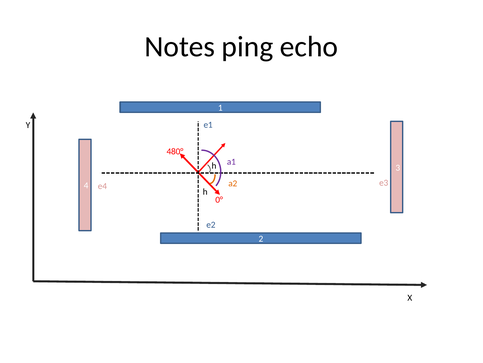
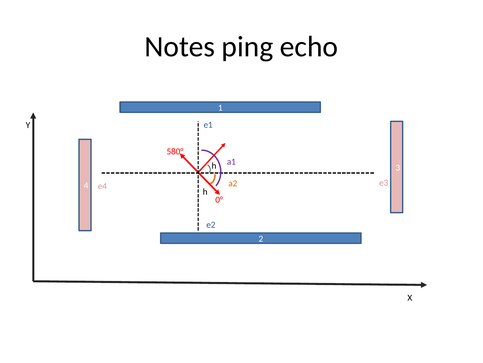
480°: 480° -> 580° (175, 151)
